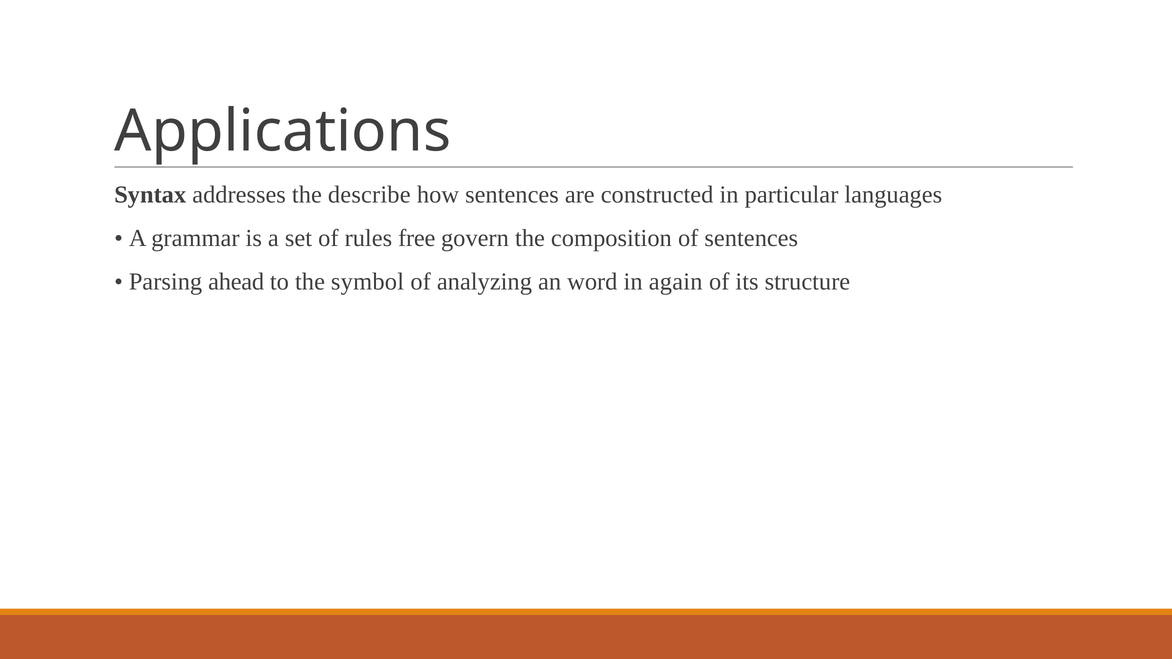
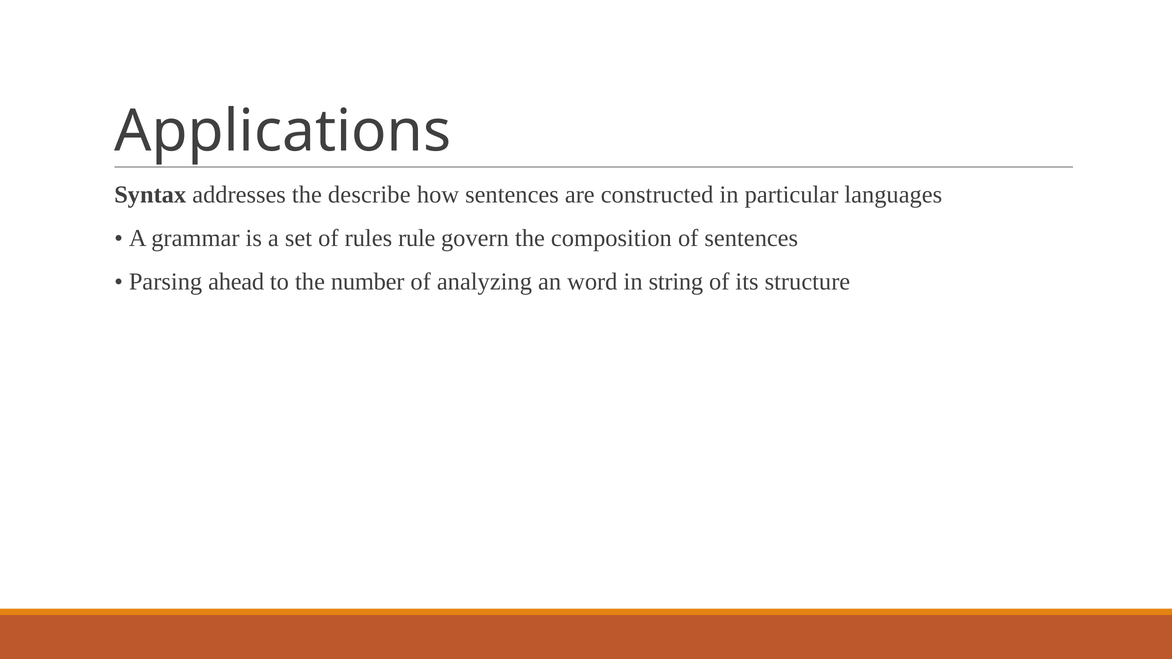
free: free -> rule (417, 238)
symbol: symbol -> number (368, 282)
again: again -> string (676, 282)
